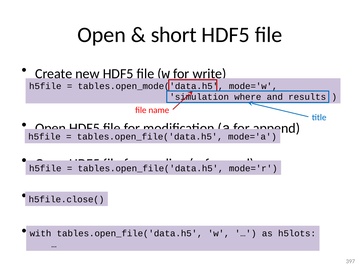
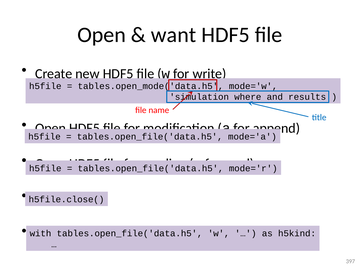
short: short -> want (174, 35)
h5lots: h5lots -> h5kind (297, 234)
